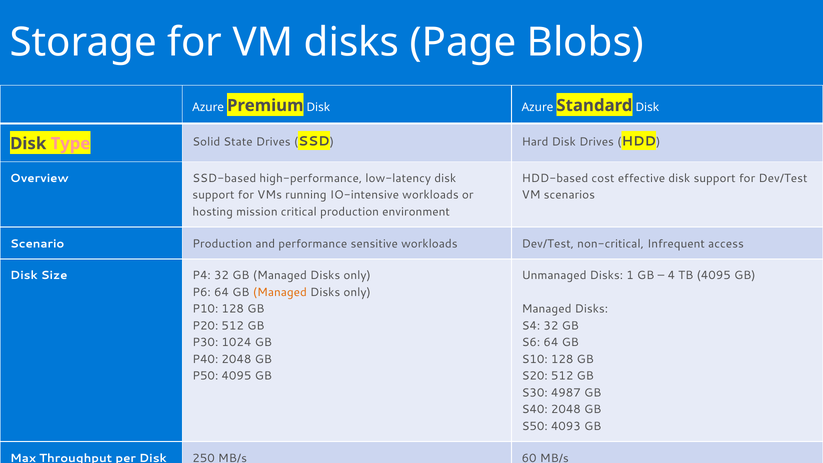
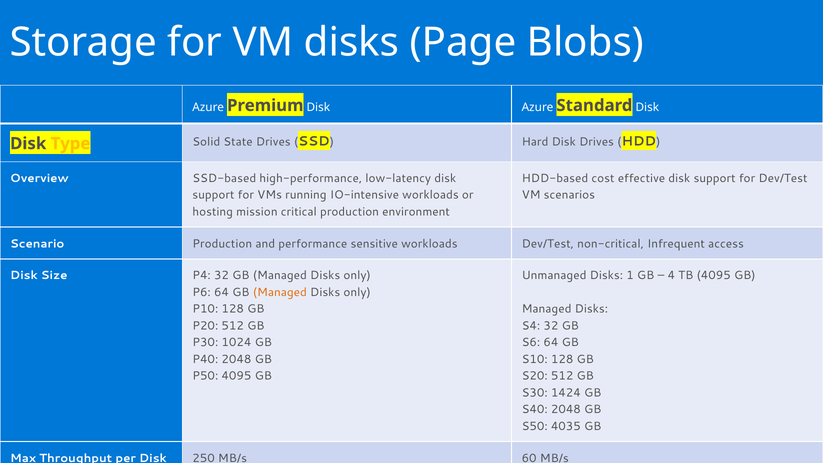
Type colour: pink -> yellow (70, 144)
4987: 4987 -> 1424 (566, 393)
4093: 4093 -> 4035 (566, 426)
